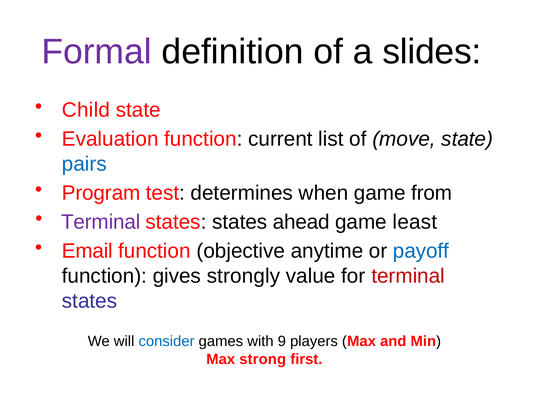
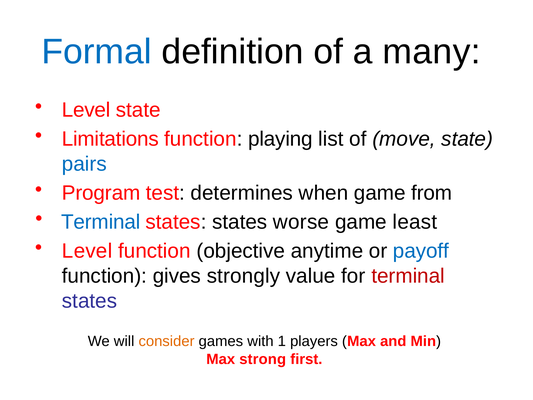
Formal colour: purple -> blue (97, 52)
slides: slides -> many (432, 52)
Child: Child -> Level (86, 110)
Evaluation: Evaluation -> Limitations (110, 139)
current: current -> playing (280, 139)
Terminal colour: purple -> blue (101, 222)
ahead: ahead -> worse (301, 222)
Email: Email -> Level (87, 251)
consider colour: blue -> orange (167, 341)
9: 9 -> 1 (282, 341)
